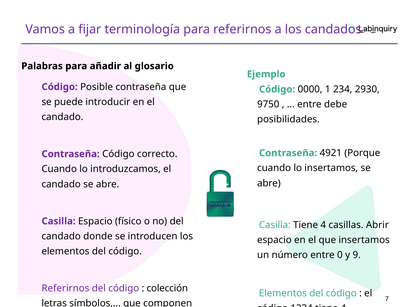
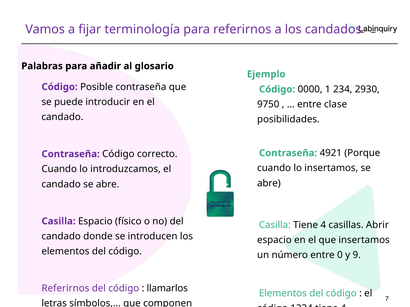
debe: debe -> clase (336, 105)
colección: colección -> llamarlos (167, 289)
